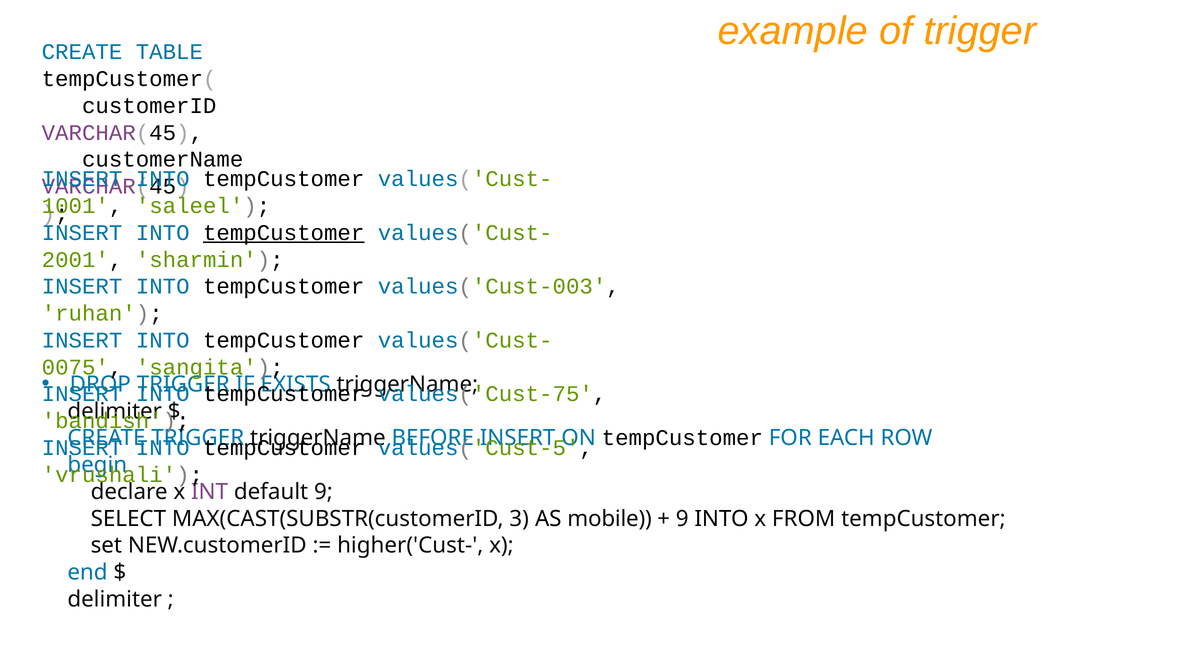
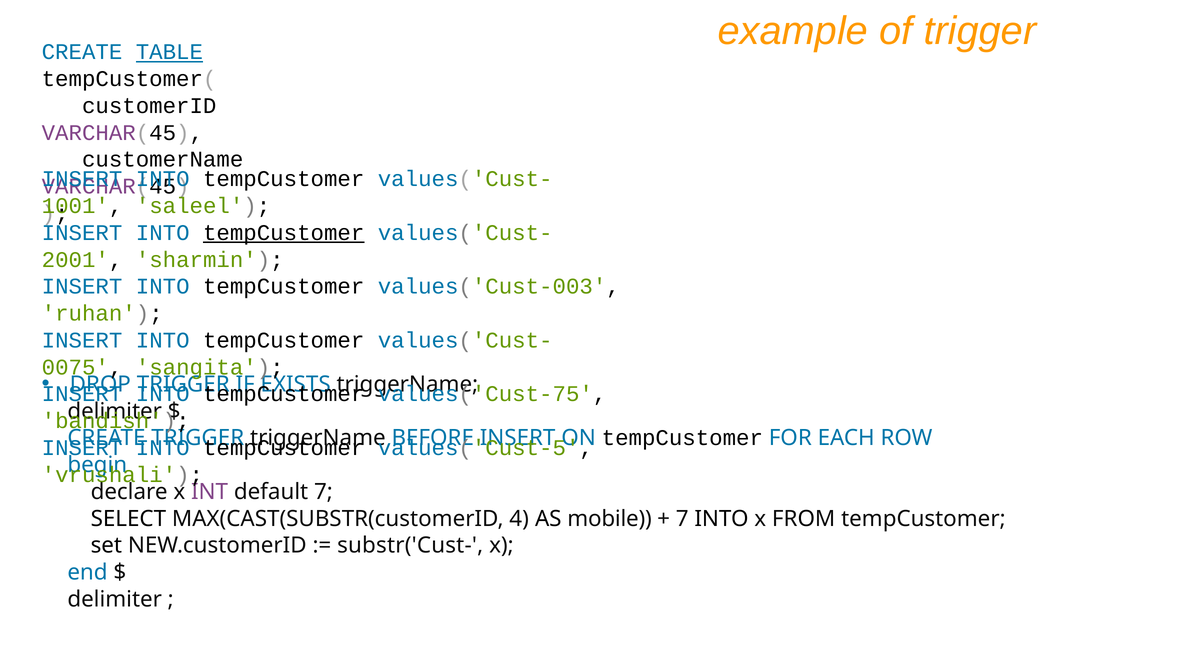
TABLE underline: none -> present (169, 52)
default 9: 9 -> 7 (323, 492)
3: 3 -> 4 (519, 519)
9: 9 -> 7 (682, 519)
higher('Cust-: higher('Cust- -> substr('Cust- (410, 546)
